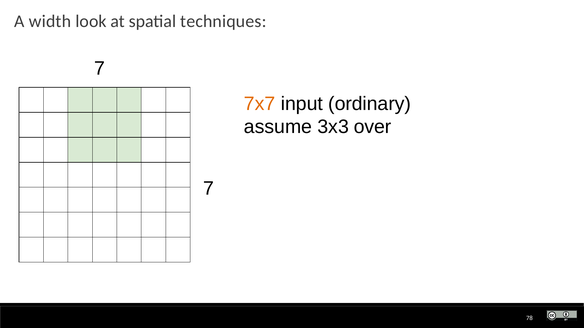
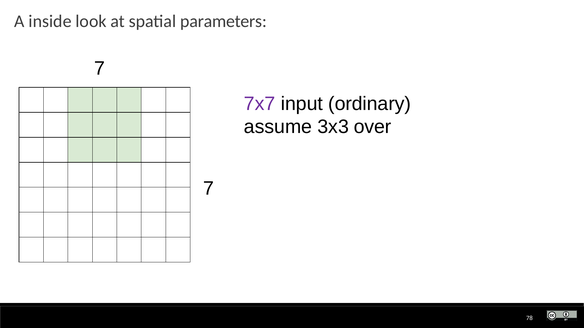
width: width -> inside (50, 21)
techniques: techniques -> parameters (224, 21)
7x7 colour: orange -> purple (260, 104)
